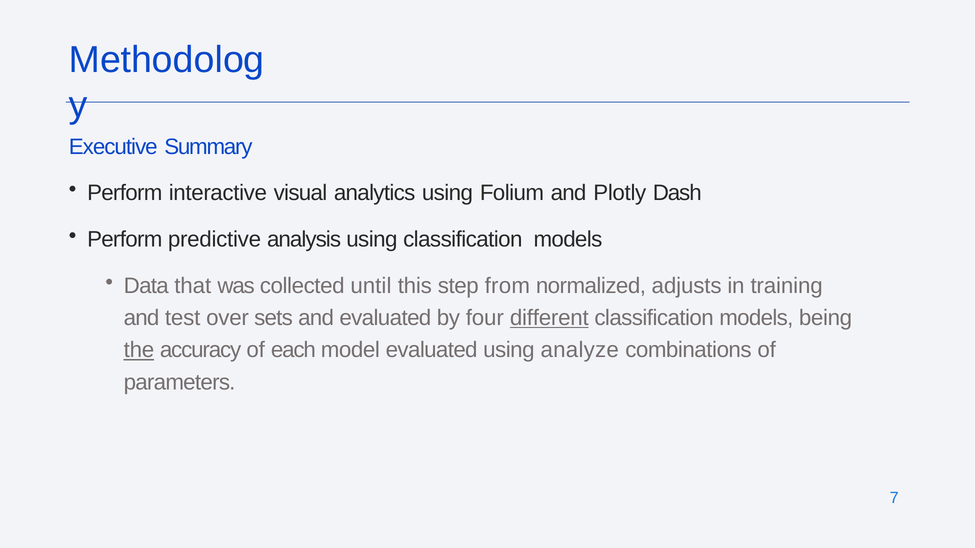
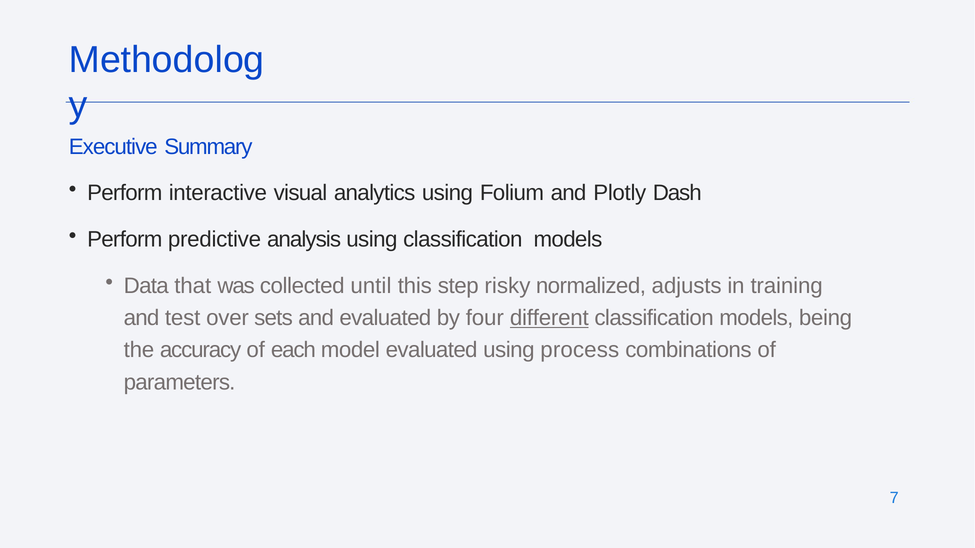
from: from -> risky (507, 286)
the underline: present -> none (139, 350)
analyze: analyze -> process (580, 350)
